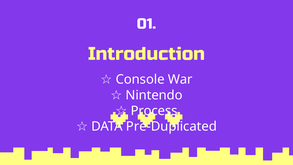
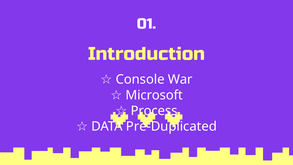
Nintendo: Nintendo -> Microsoft (154, 95)
